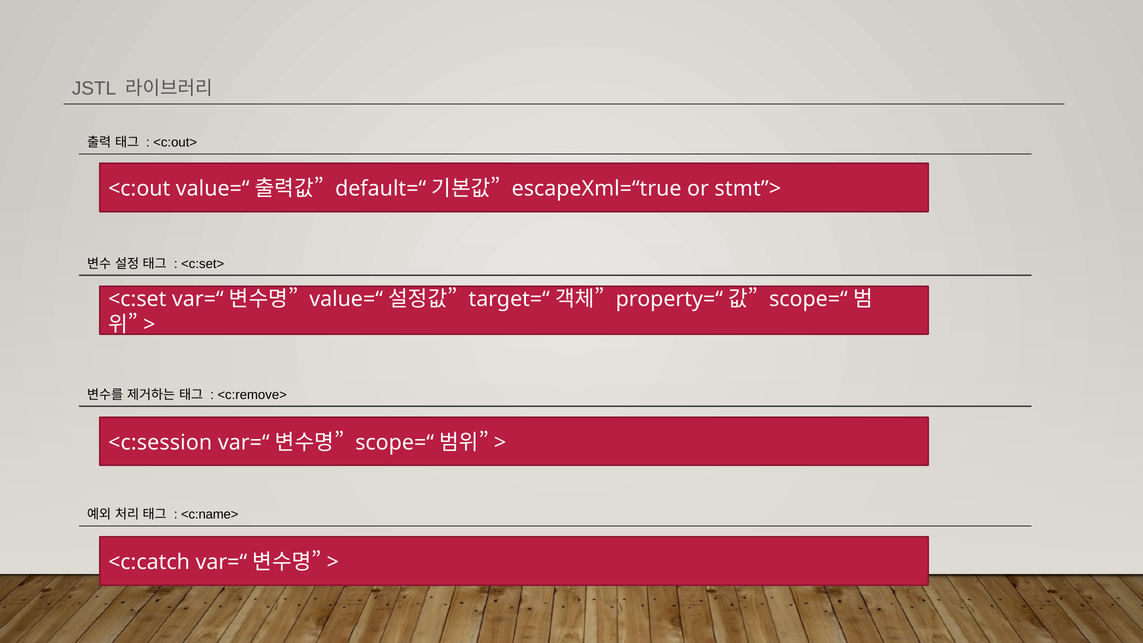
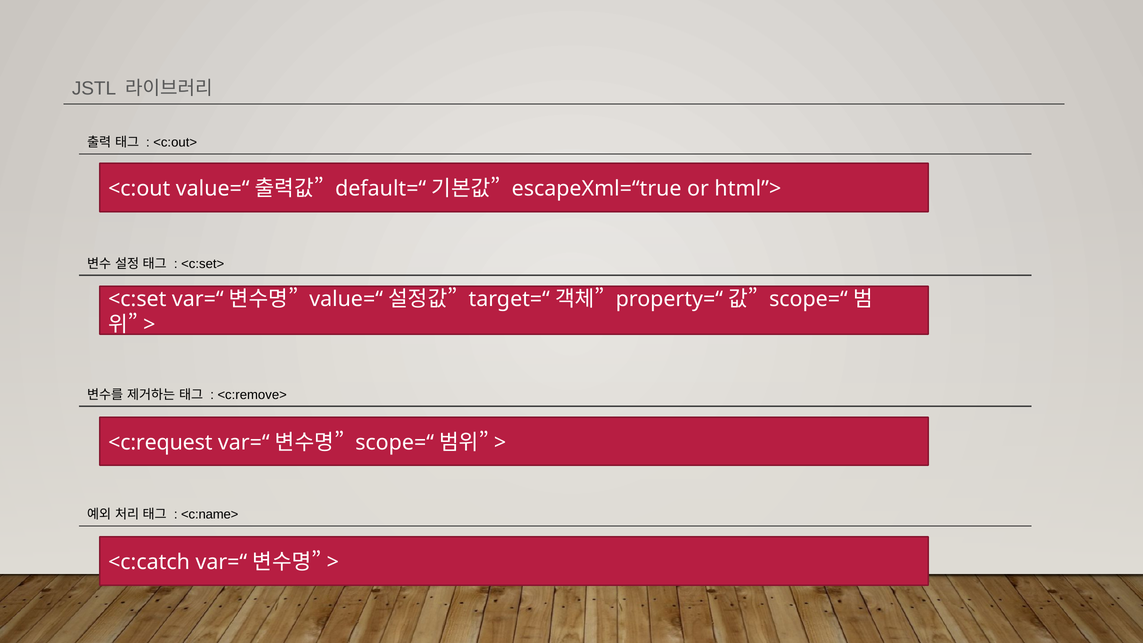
stmt”>: stmt”> -> html”> (748, 189)
<c:session: <c:session -> <c:request (160, 443)
